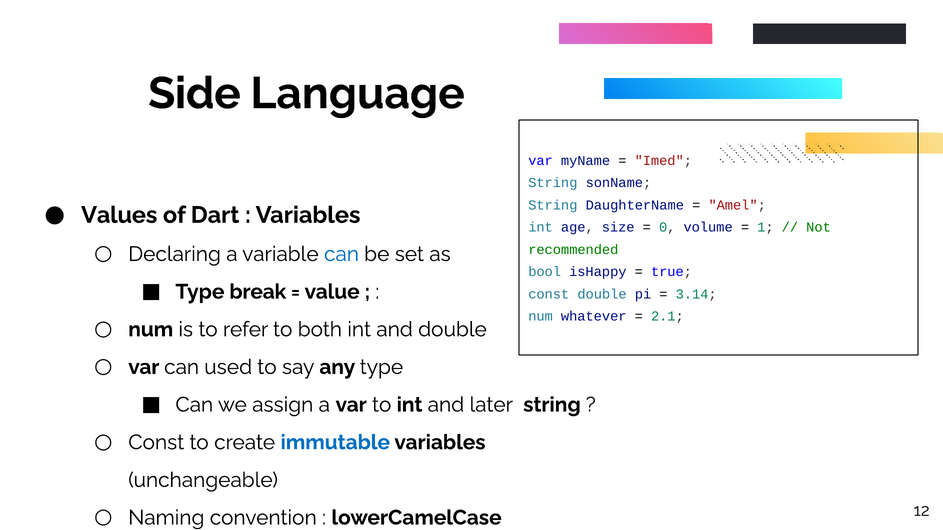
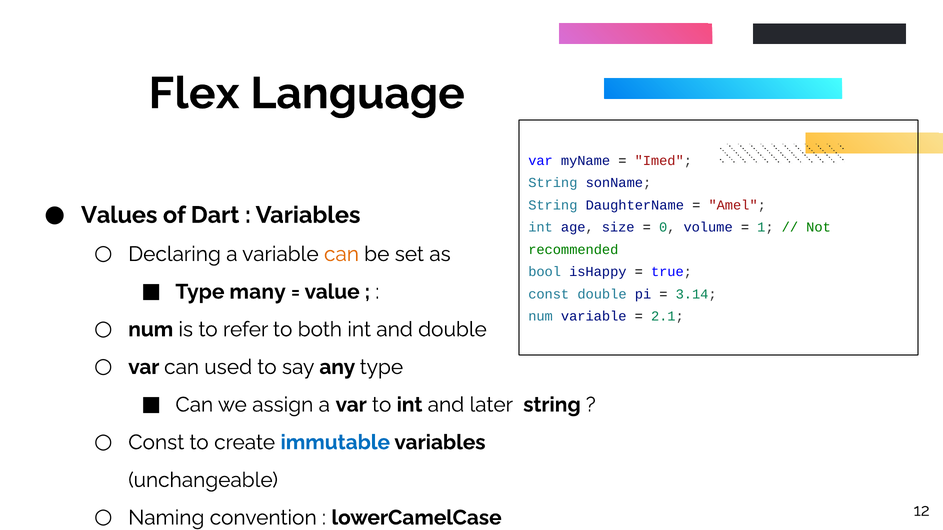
Side: Side -> Flex (194, 94)
can colour: blue -> orange (341, 254)
break: break -> many (258, 292)
num whatever: whatever -> variable (594, 316)
